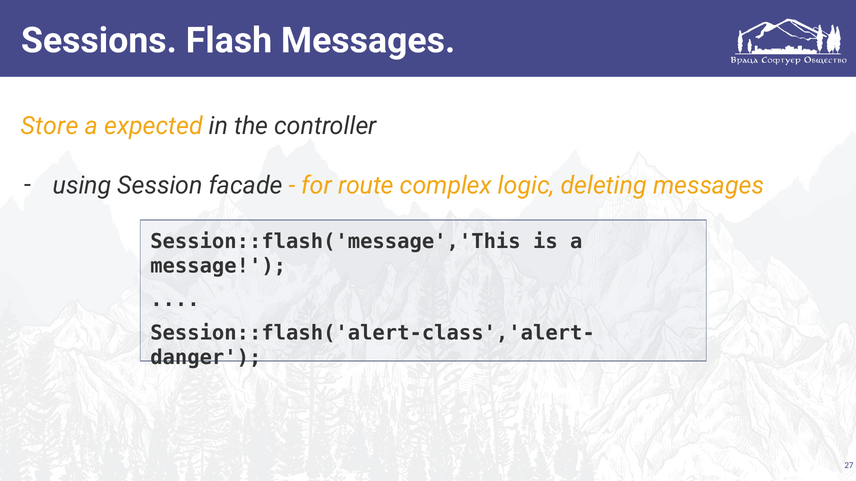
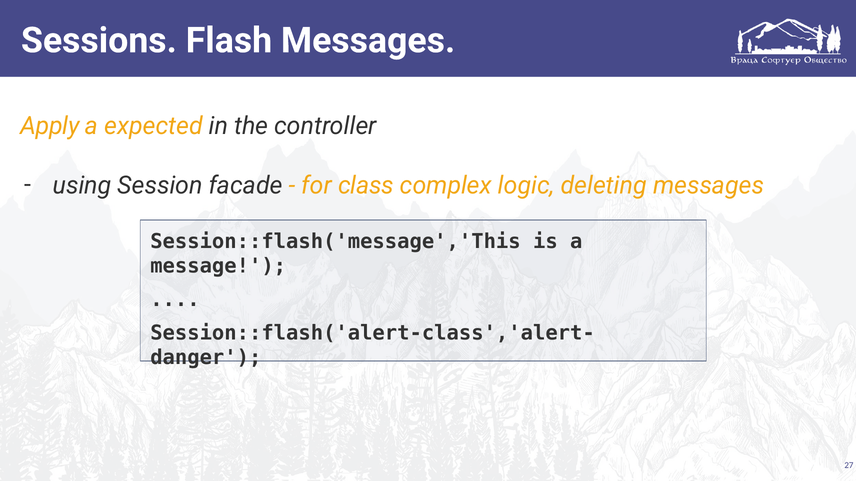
Store: Store -> Apply (50, 126)
route: route -> class (366, 186)
